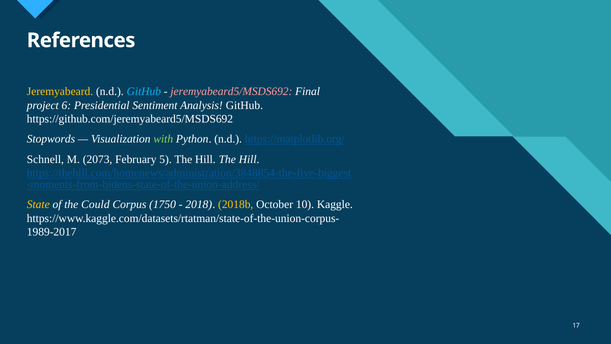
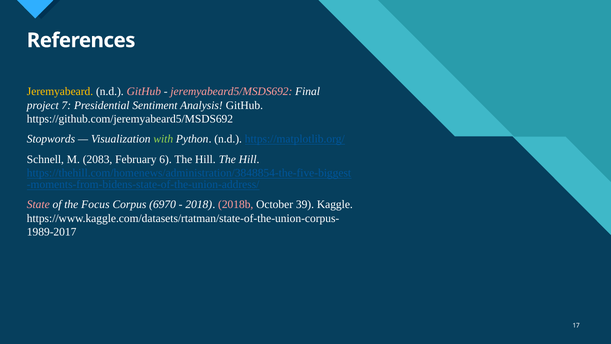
GitHub colour: light blue -> pink (144, 91)
6: 6 -> 7 (66, 105)
2073: 2073 -> 2083 (98, 159)
5: 5 -> 6 (166, 159)
State colour: yellow -> pink (38, 204)
Could: Could -> Focus (95, 204)
1750: 1750 -> 6970 (163, 204)
2018b colour: yellow -> pink (236, 204)
10: 10 -> 39 (305, 204)
